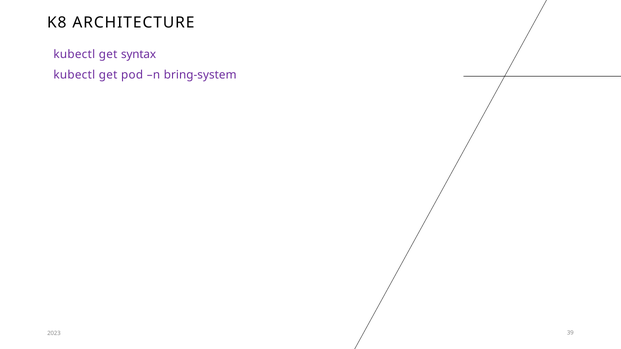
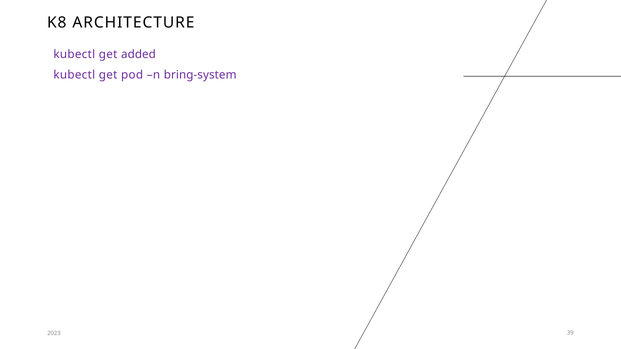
syntax: syntax -> added (138, 55)
